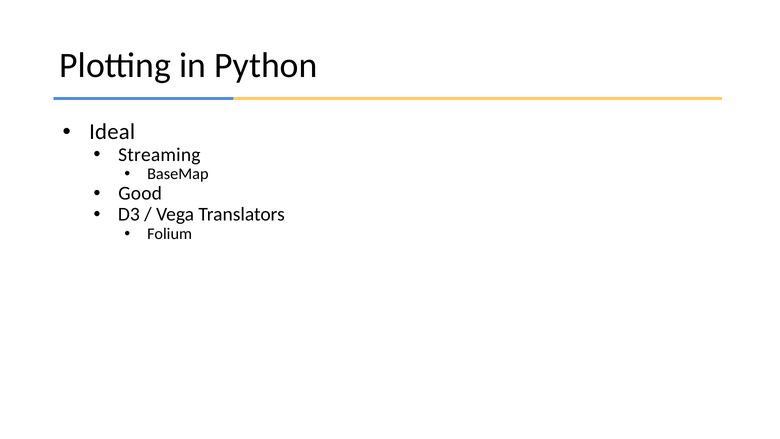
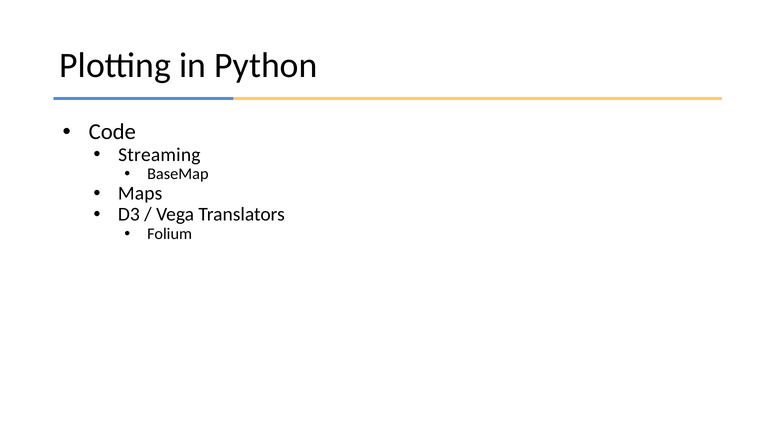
Ideal: Ideal -> Code (112, 132)
Good: Good -> Maps (140, 193)
